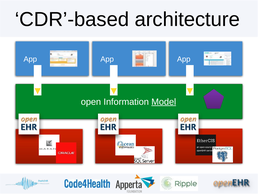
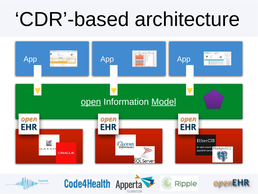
open underline: none -> present (91, 102)
